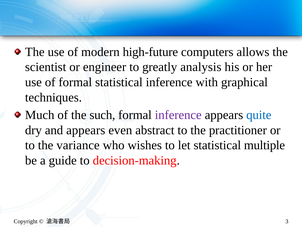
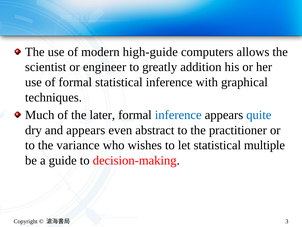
high-future: high-future -> high-guide (150, 52)
analysis: analysis -> addition (201, 67)
such: such -> later (102, 115)
inference colour: purple -> blue (178, 115)
